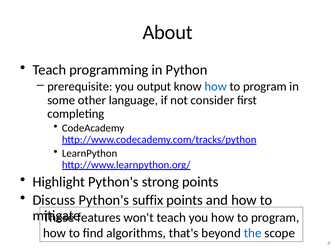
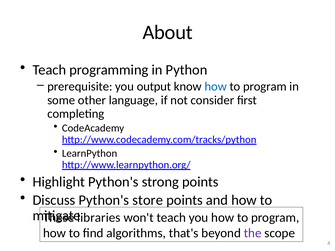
suffix: suffix -> store (148, 200)
features: features -> libraries (99, 218)
the colour: blue -> purple (253, 233)
